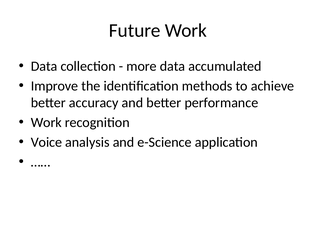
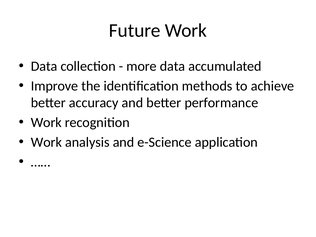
Voice: Voice -> Work (46, 142)
